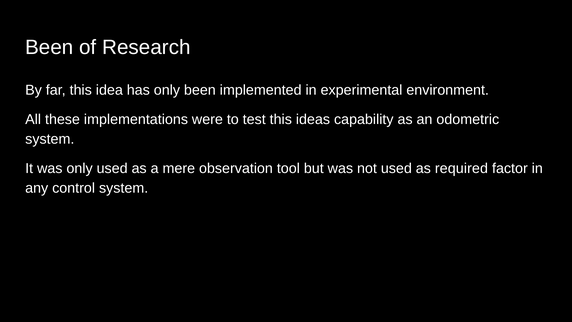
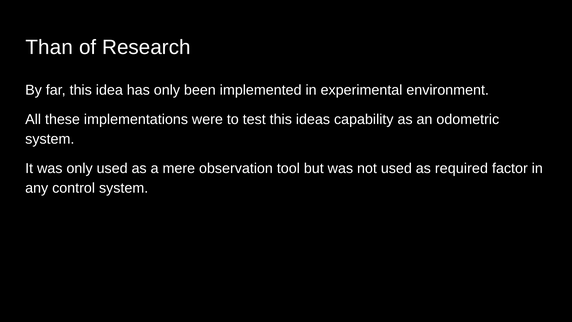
Been: Been -> Than (49, 47)
